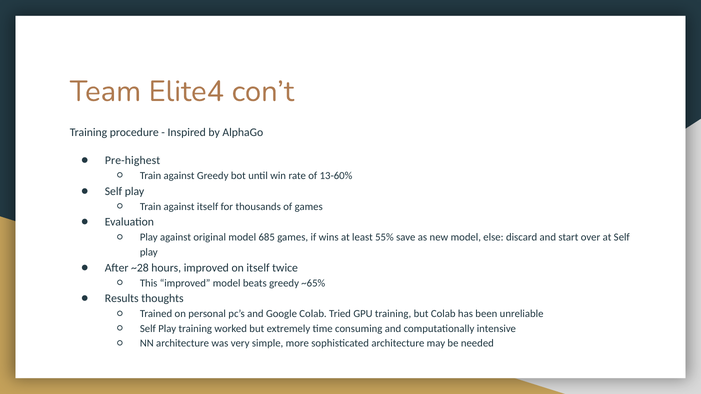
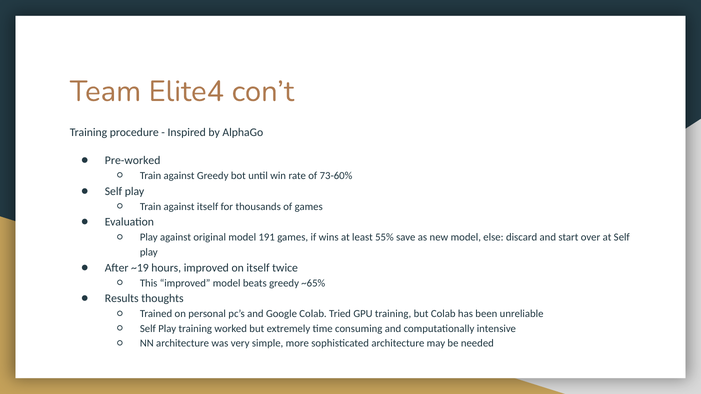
Pre-highest: Pre-highest -> Pre-worked (133, 161)
13-60%: 13-60% -> 73-60% (336, 176)
685: 685 -> 191 (267, 238)
~28: ~28 -> ~19 (140, 268)
